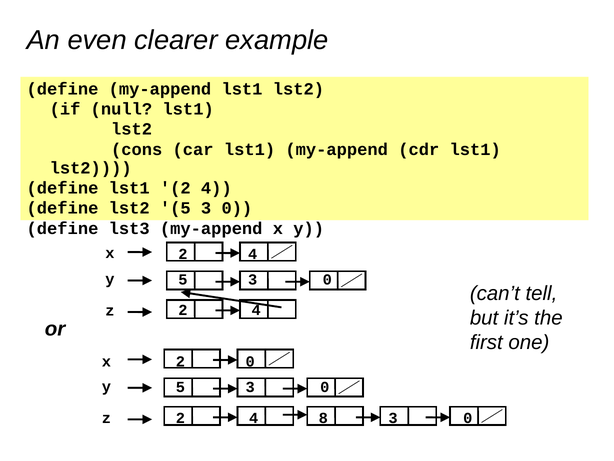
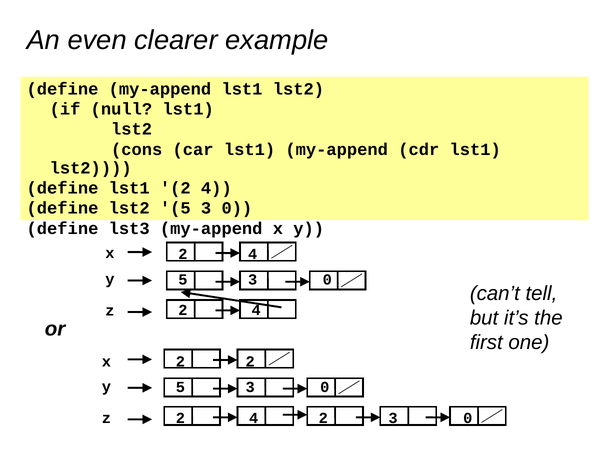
2 0: 0 -> 2 (250, 361)
4 8: 8 -> 2 (323, 418)
